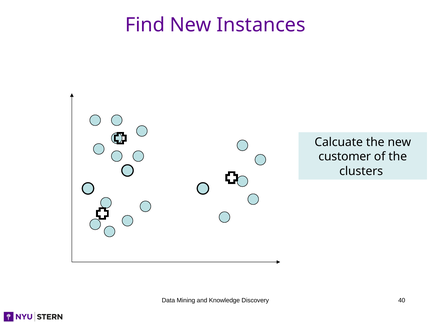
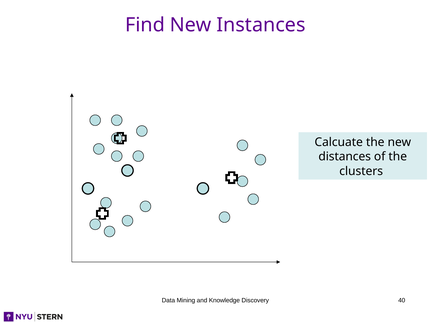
customer: customer -> distances (345, 157)
